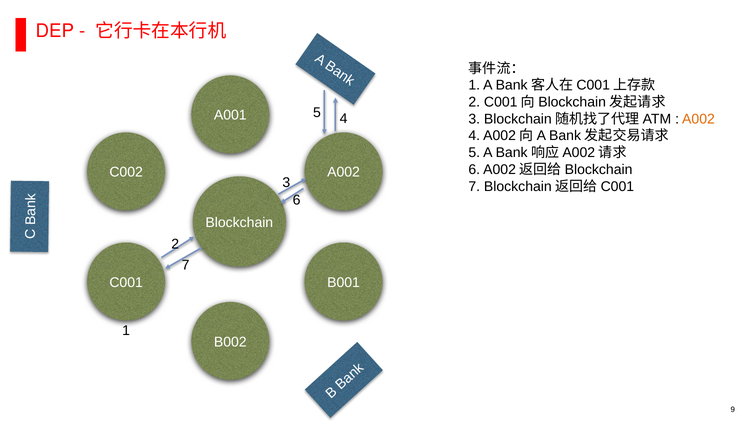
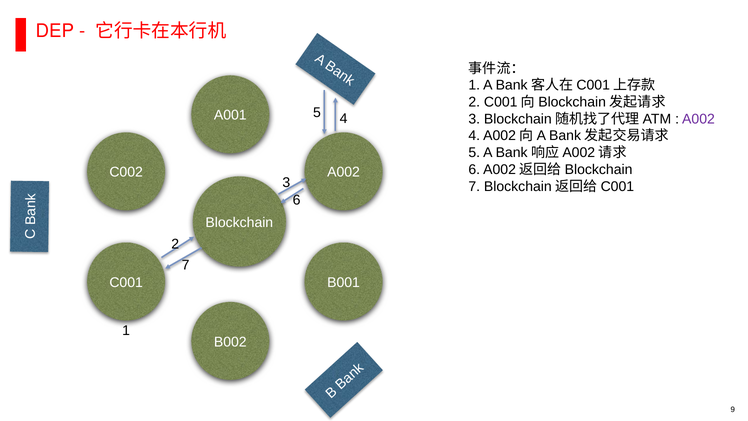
A002 colour: orange -> purple (699, 119)
